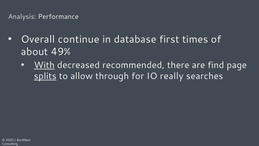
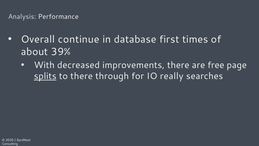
49%: 49% -> 39% (61, 52)
With underline: present -> none (44, 65)
recommended: recommended -> improvements (133, 65)
find: find -> free (216, 65)
to allow: allow -> there (82, 76)
